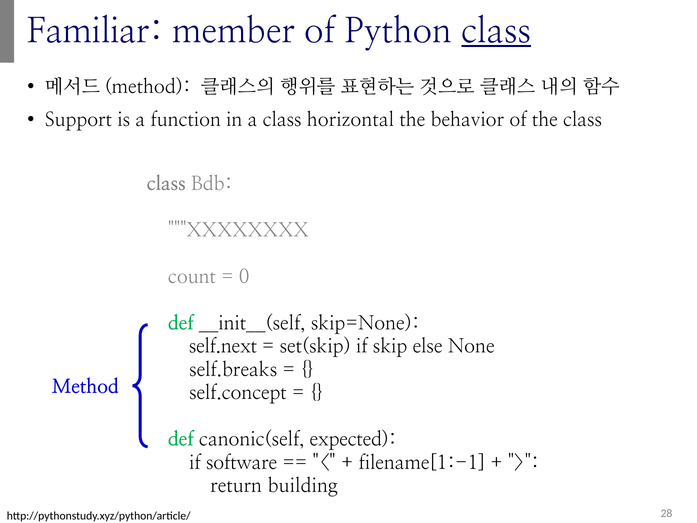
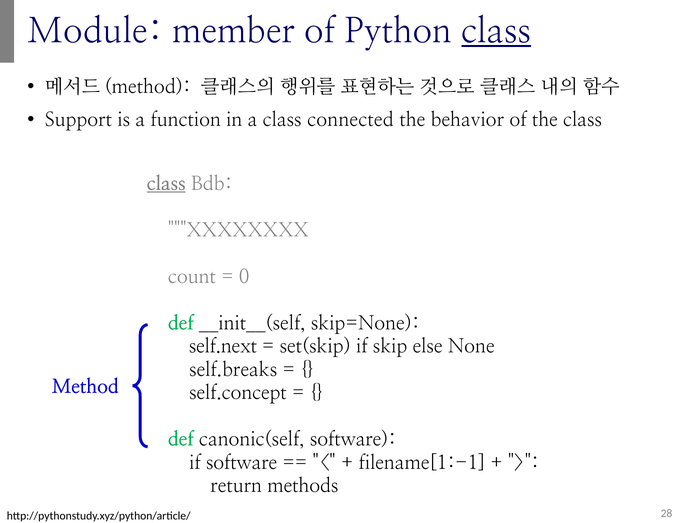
Familiar: Familiar -> Module (95, 31)
horizontal: horizontal -> connected (350, 120)
class underline: none -> present (166, 184)
canonic(self expected: expected -> software (353, 439)
building: building -> methods (303, 486)
